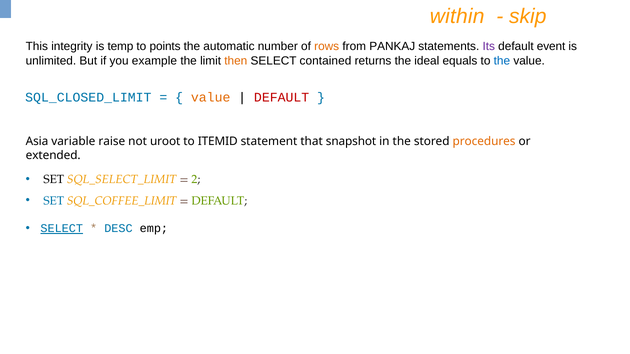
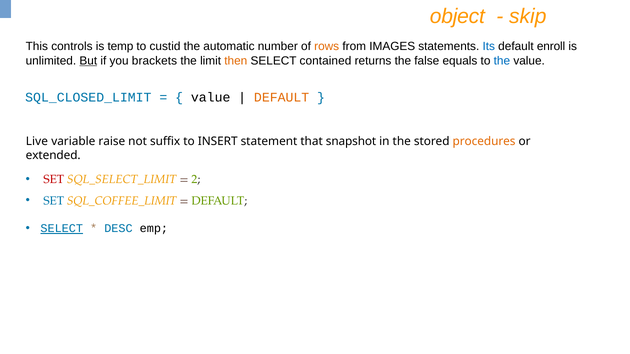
within: within -> object (457, 16)
integrity: integrity -> controls (72, 47)
points: points -> custid (165, 47)
PANKAJ: PANKAJ -> IMAGES (392, 47)
Its colour: purple -> blue (489, 47)
event: event -> enroll (551, 47)
But underline: none -> present (88, 61)
example: example -> brackets (154, 61)
ideal: ideal -> false (427, 61)
value colour: orange -> black (211, 98)
DEFAULT colour: red -> orange (282, 98)
Asia: Asia -> Live (37, 141)
uroot: uroot -> suffix (165, 141)
ITEMID: ITEMID -> INSERT (218, 141)
SET colour: black -> red (54, 180)
